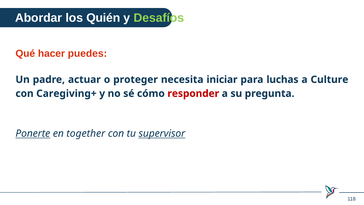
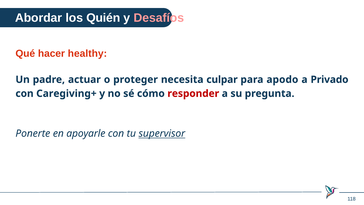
Desafíos colour: light green -> pink (159, 18)
puedes: puedes -> healthy (87, 53)
iniciar: iniciar -> culpar (222, 79)
luchas: luchas -> apodo (282, 79)
Culture: Culture -> Privado (330, 79)
Ponerte underline: present -> none (33, 133)
together: together -> apoyarle (86, 133)
